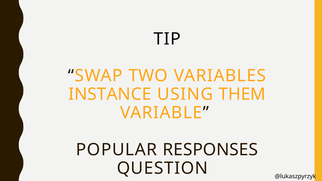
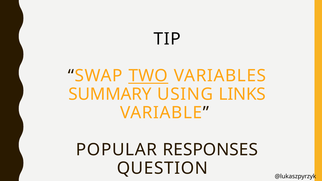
TWO underline: none -> present (148, 76)
INSTANCE: INSTANCE -> SUMMARY (110, 94)
THEM: THEM -> LINKS (242, 94)
